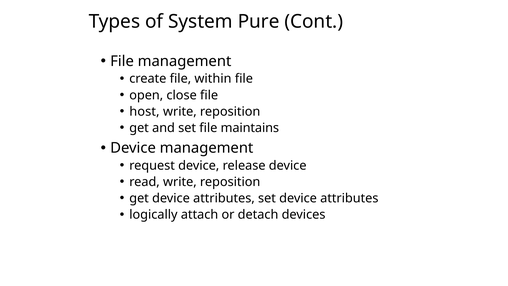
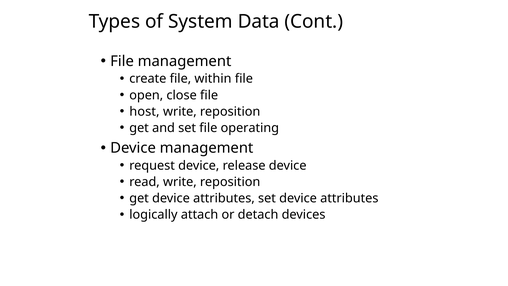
Pure: Pure -> Data (259, 21)
maintains: maintains -> operating (250, 128)
